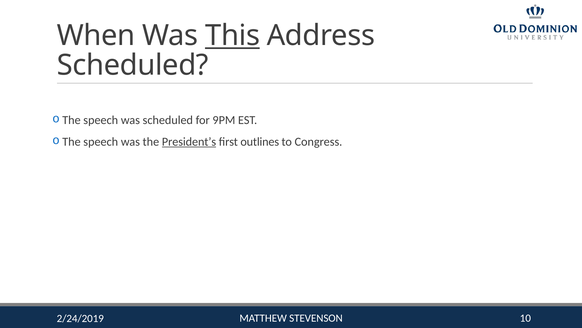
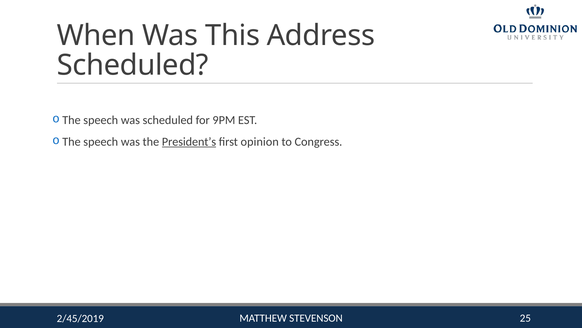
This underline: present -> none (233, 36)
outlines: outlines -> opinion (260, 141)
10: 10 -> 25 (525, 318)
2/24/2019: 2/24/2019 -> 2/45/2019 (80, 318)
